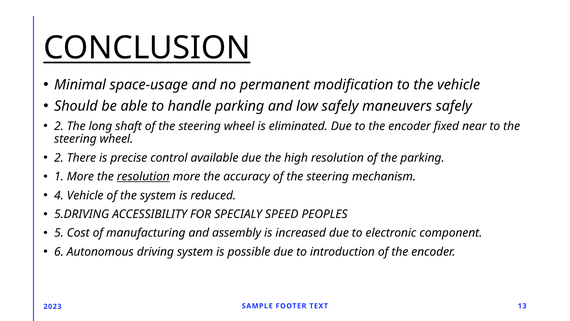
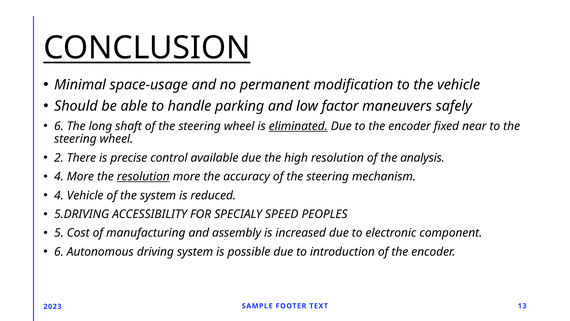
low safely: safely -> factor (340, 106)
2: 2 -> 6 (59, 126)
eliminated underline: none -> present (298, 126)
the parking: parking -> analysis (422, 158)
1: 1 -> 4 (59, 176)
